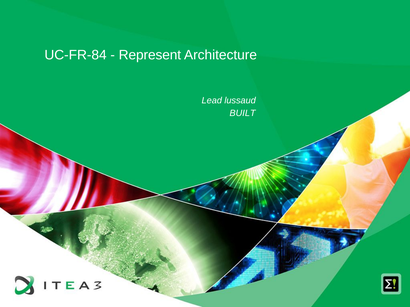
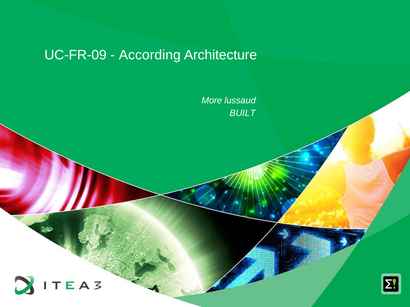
UC-FR-84: UC-FR-84 -> UC-FR-09 (76, 55)
Represent: Represent -> According (150, 55)
Lead: Lead -> More (212, 101)
